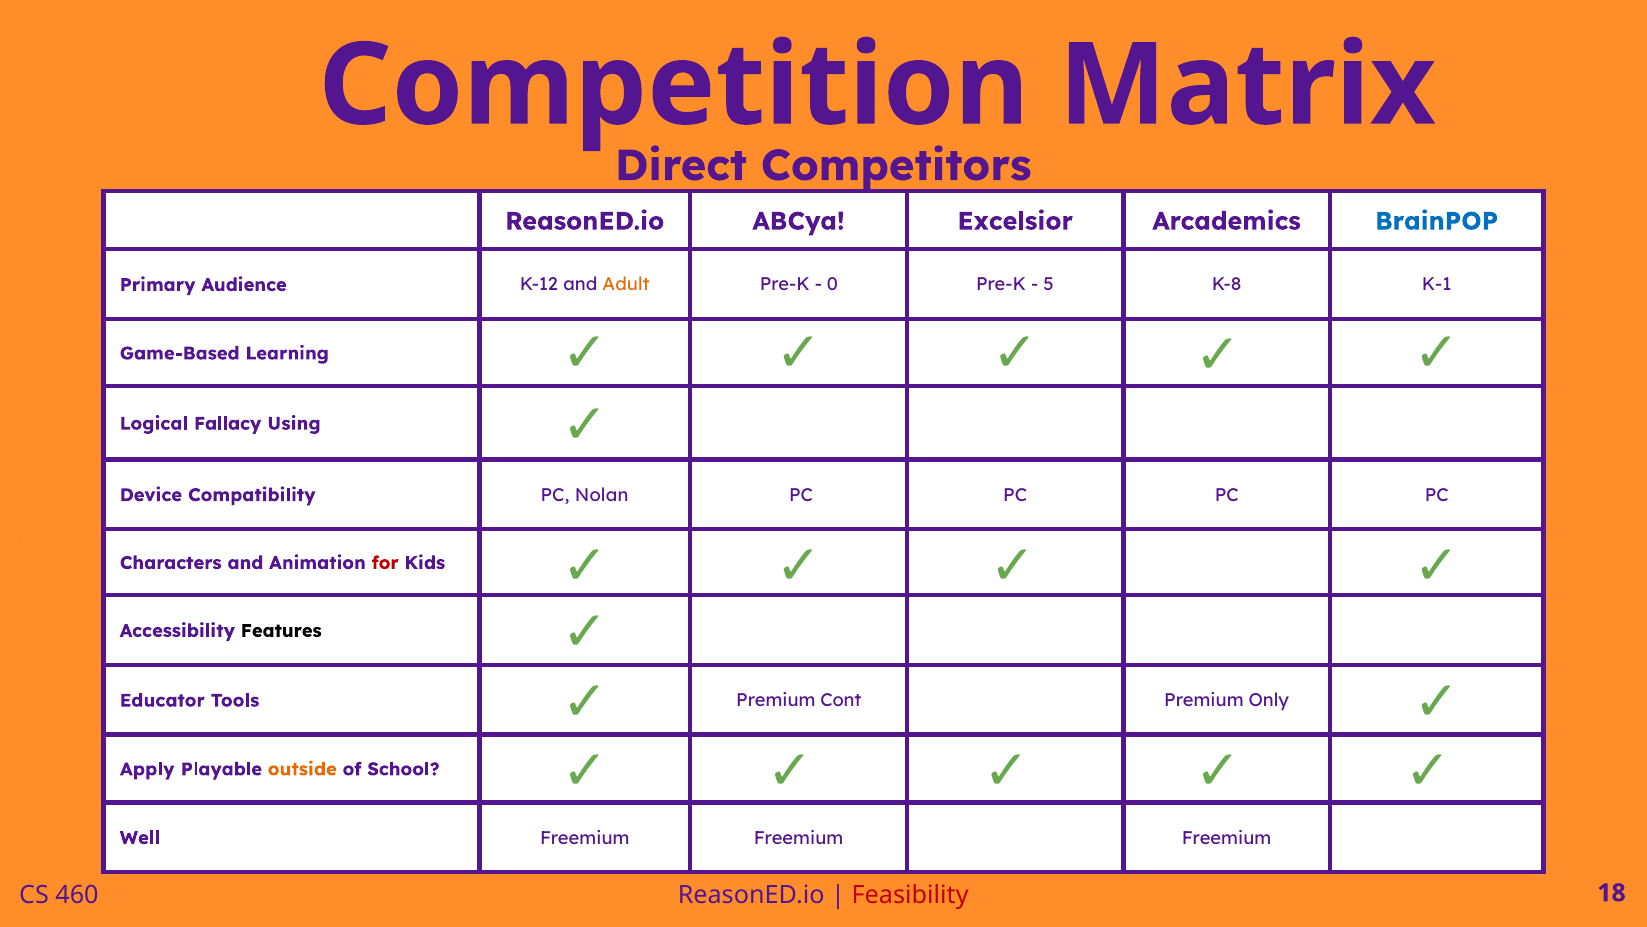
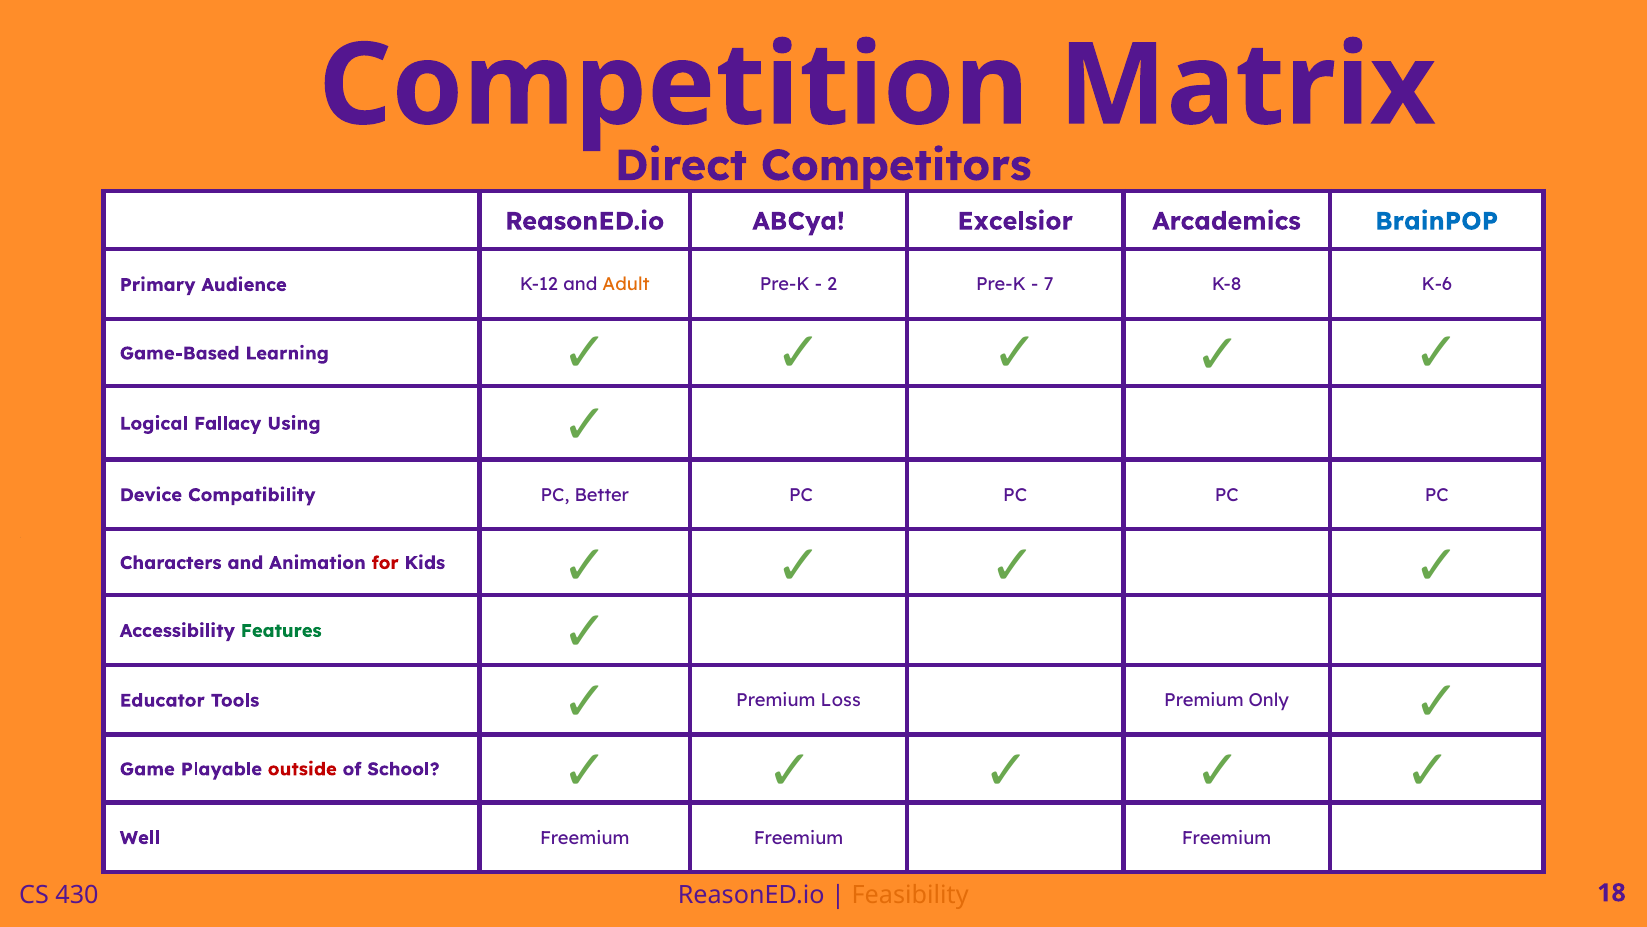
0: 0 -> 2 (832, 285)
5: 5 -> 7 (1049, 285)
K-1: K-1 -> K-6 (1437, 285)
Nolan: Nolan -> Better (602, 495)
Features colour: black -> green (281, 630)
Cont: Cont -> Loss (841, 700)
Apply: Apply -> Game (147, 769)
outside colour: orange -> red (302, 769)
460: 460 -> 430 (77, 895)
Feasibility colour: red -> orange (910, 895)
